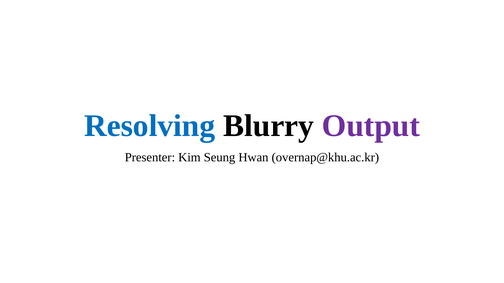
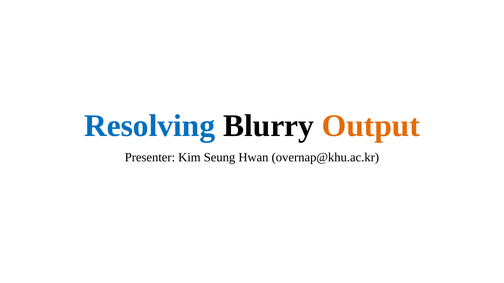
Output colour: purple -> orange (371, 126)
